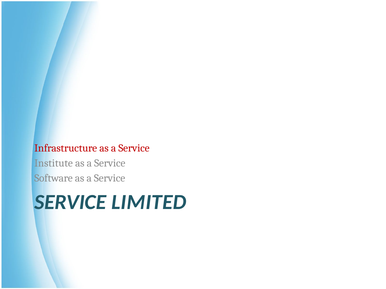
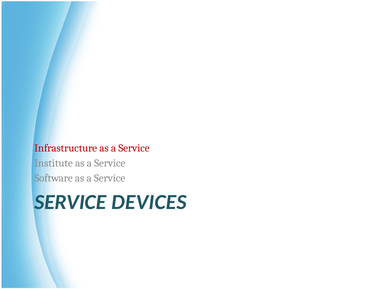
LIMITED: LIMITED -> DEVICES (149, 202)
